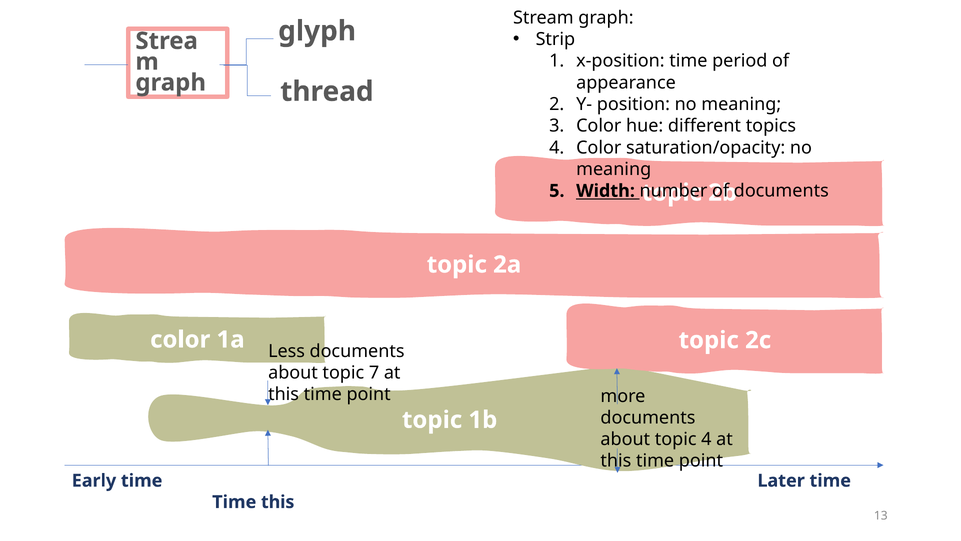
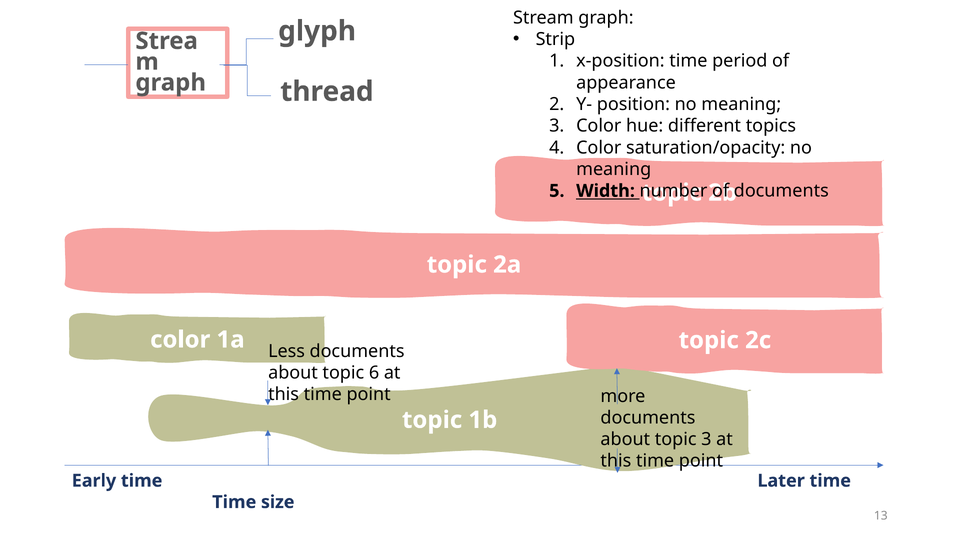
7: 7 -> 6 (374, 373)
topic 4: 4 -> 3 (706, 439)
Time this: this -> size (278, 502)
